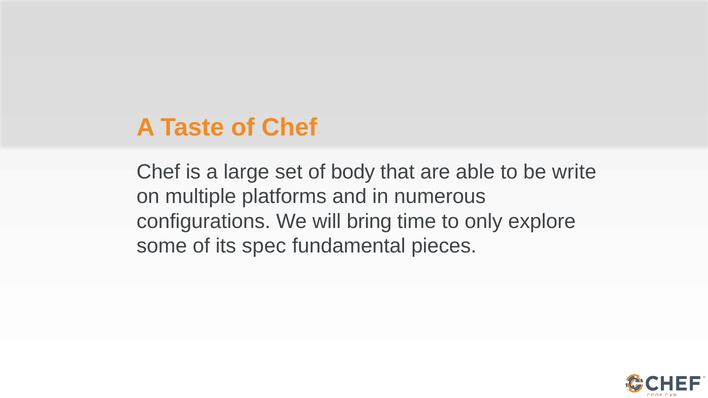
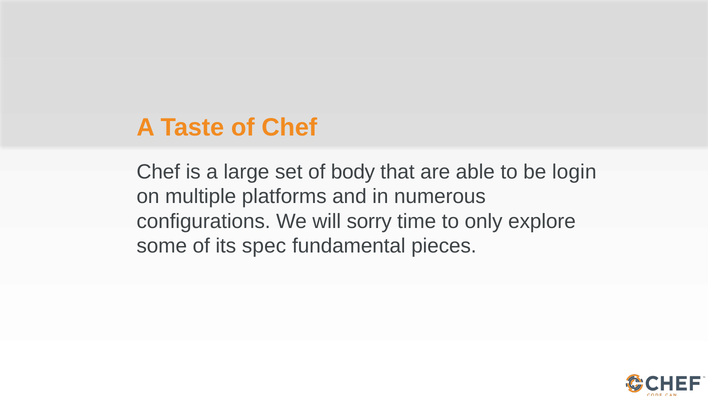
write: write -> login (574, 172)
bring: bring -> sorry (369, 221)
